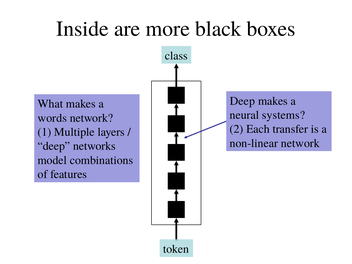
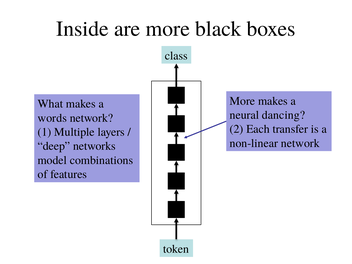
Deep: Deep -> More (242, 101)
systems: systems -> dancing (284, 115)
